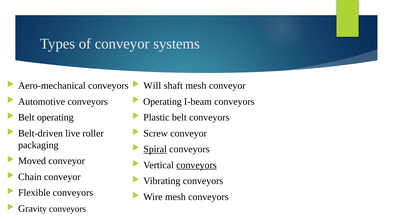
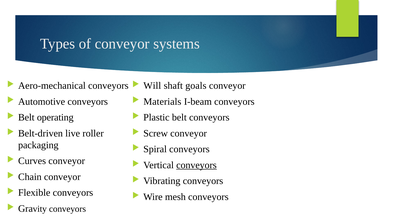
shaft mesh: mesh -> goals (196, 86)
Operating: Operating -> Materials (162, 102)
Spiral underline: present -> none (155, 149)
Moved: Moved -> Curves (32, 161)
